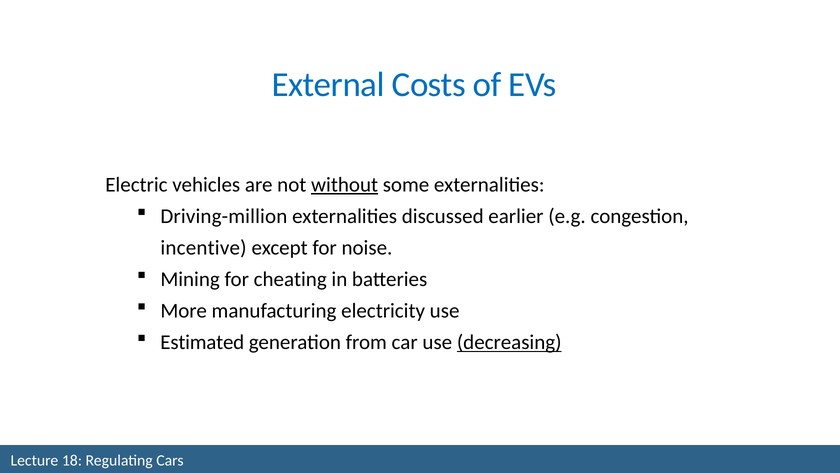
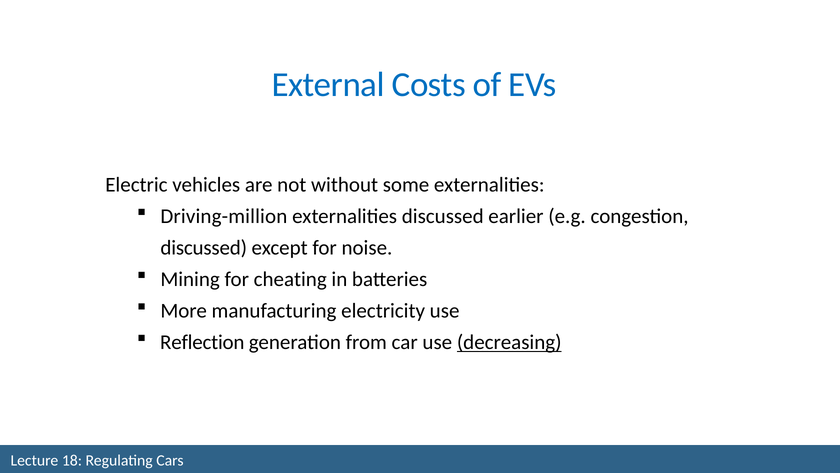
without underline: present -> none (345, 185)
incentive: incentive -> discussed (204, 248)
Estimated: Estimated -> Reflection (202, 342)
